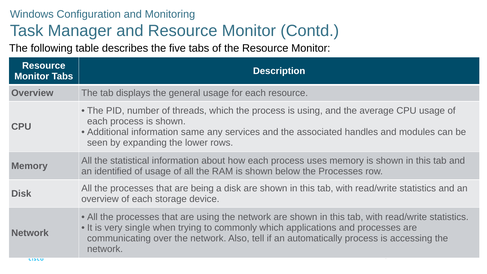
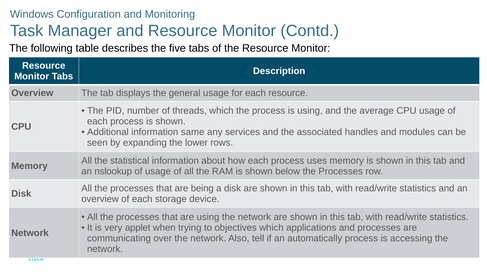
identified: identified -> nslookup (113, 171)
single: single -> applet (138, 228)
commonly: commonly -> objectives (236, 228)
